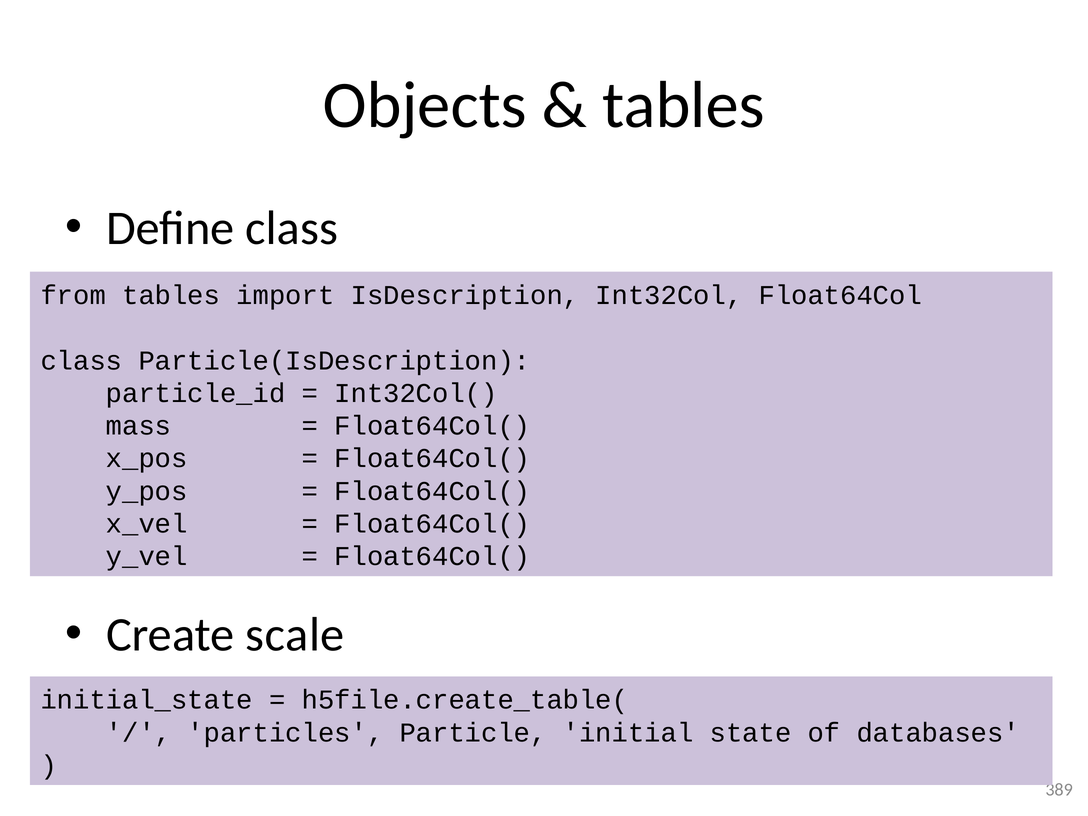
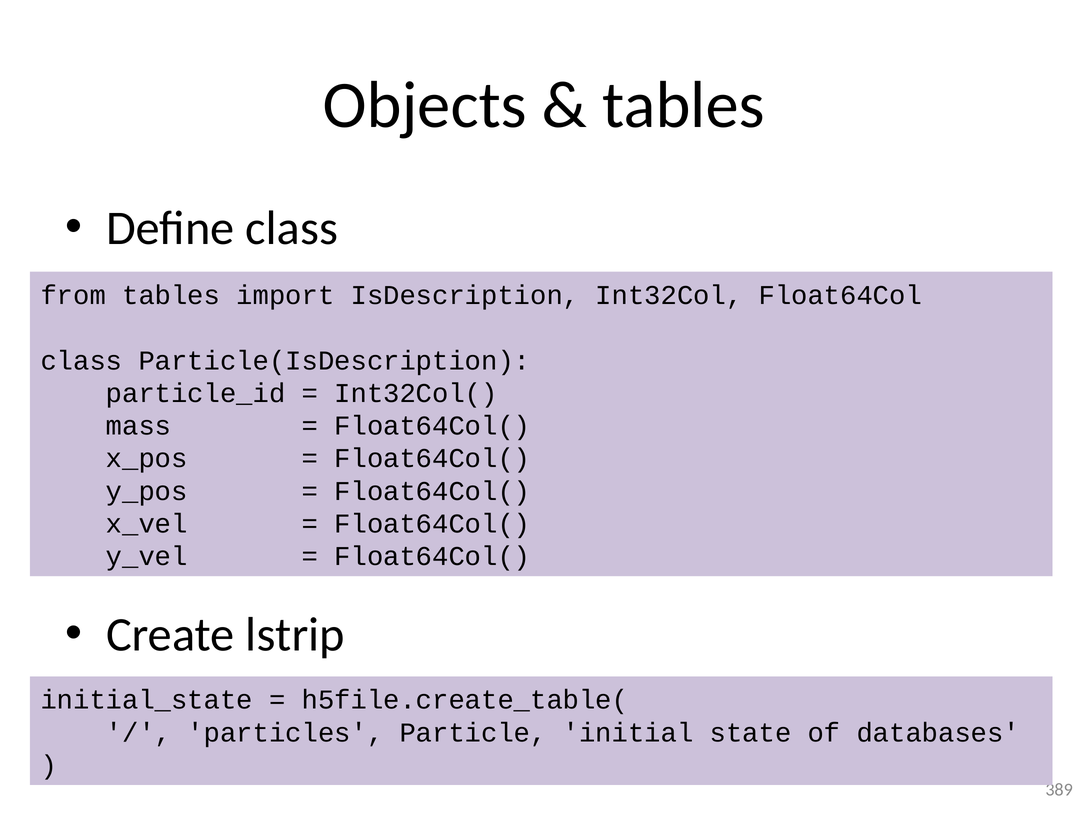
scale: scale -> lstrip (295, 635)
